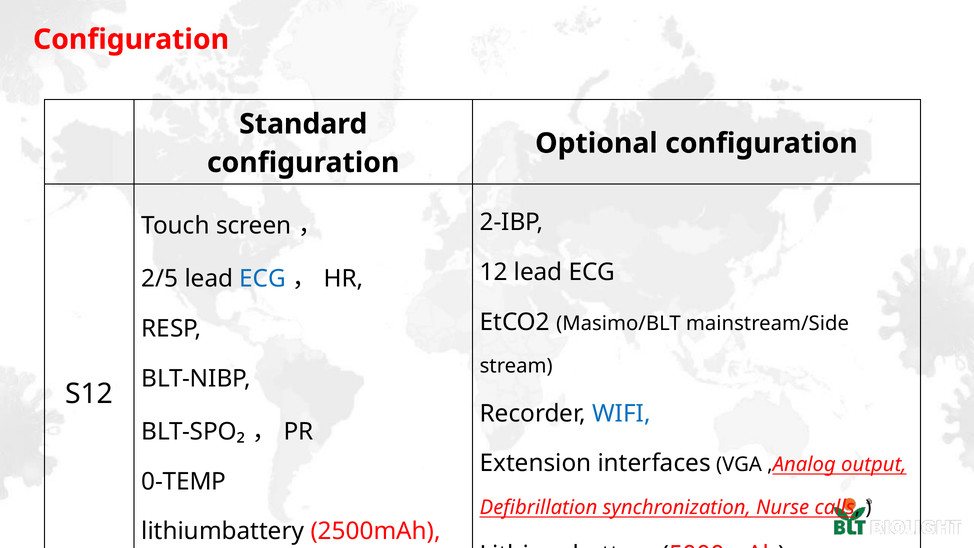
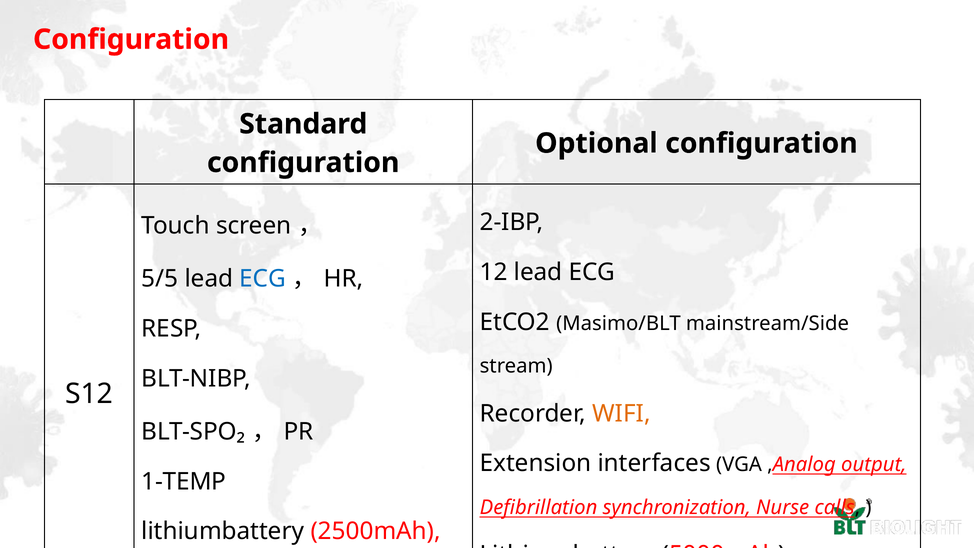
2/5: 2/5 -> 5/5 (160, 279)
WIFI colour: blue -> orange (621, 413)
0-TEMP: 0-TEMP -> 1-TEMP (184, 481)
